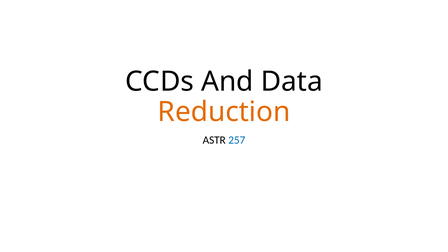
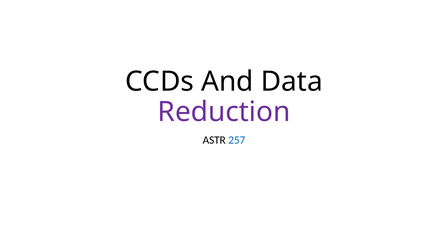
Reduction colour: orange -> purple (224, 112)
